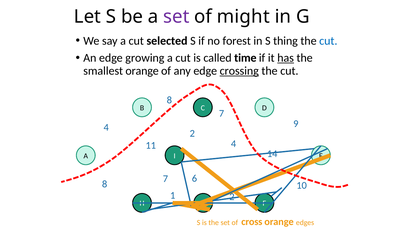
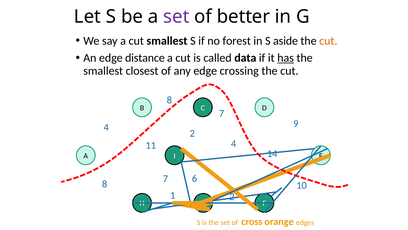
might: might -> better (244, 17)
cut selected: selected -> smallest (167, 41)
thing: thing -> aside (286, 41)
cut colour: blue -> orange (328, 41)
growing: growing -> distance (145, 58)
time: time -> data (245, 58)
smallest orange: orange -> closest (142, 71)
crossing underline: present -> none (239, 71)
